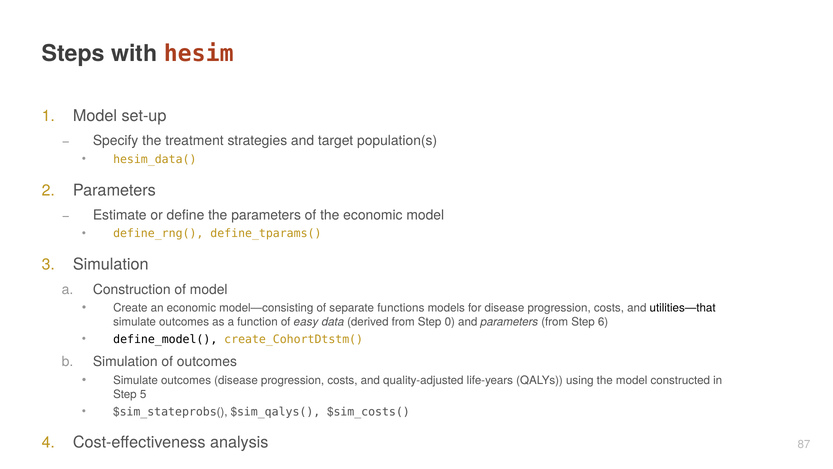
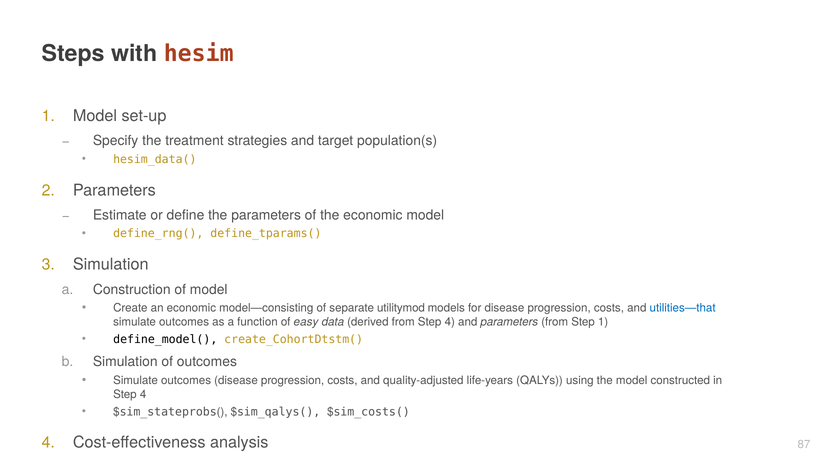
functions: functions -> utilitymod (401, 308)
utilities—that colour: black -> blue (683, 308)
from Step 0: 0 -> 4 (450, 322)
Step 6: 6 -> 1 (603, 322)
5: 5 -> 4 (143, 394)
